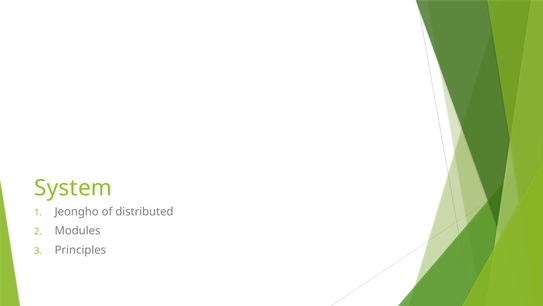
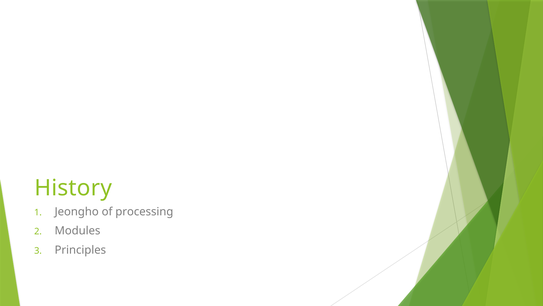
System: System -> History (73, 188)
distributed: distributed -> processing (144, 211)
